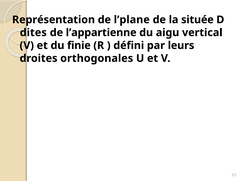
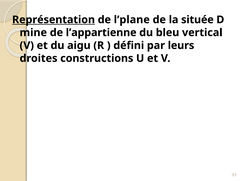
Représentation underline: none -> present (54, 20)
dites: dites -> mine (33, 33)
aigu: aigu -> bleu (168, 33)
finie: finie -> aigu (79, 46)
orthogonales: orthogonales -> constructions (97, 58)
